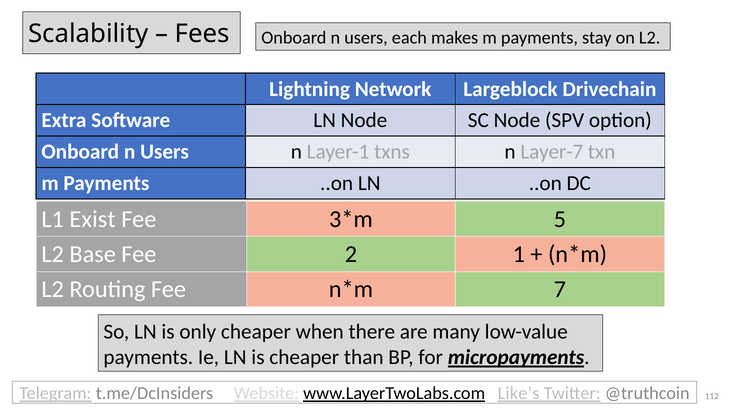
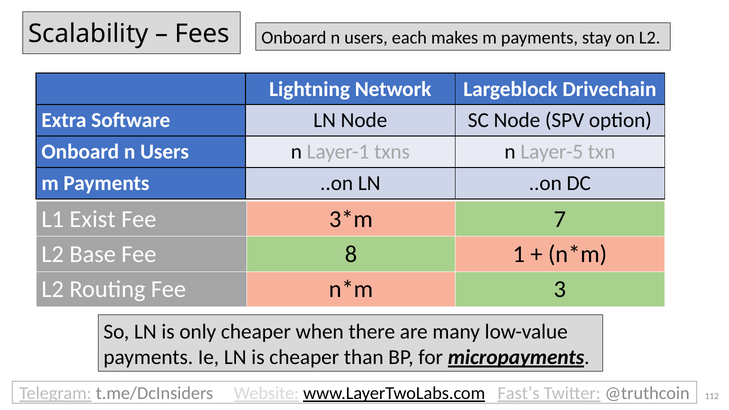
Layer-7: Layer-7 -> Layer-5 (552, 152)
5: 5 -> 7 (560, 219)
2: 2 -> 8 (351, 254)
7: 7 -> 3 (560, 289)
Like’s: Like’s -> Fast’s (519, 393)
